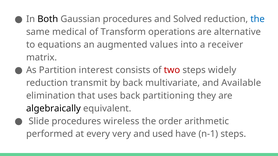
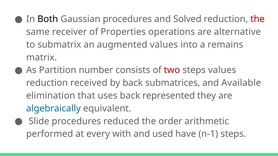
the colour: blue -> red (258, 19)
medical: medical -> receiver (69, 32)
Transform: Transform -> Properties (123, 32)
equations: equations -> submatrix (59, 45)
receiver: receiver -> remains (225, 45)
interest: interest -> number (96, 70)
steps widely: widely -> values (222, 70)
transmit: transmit -> received (89, 83)
multivariate: multivariate -> submatrices (173, 83)
partitioning: partitioning -> represented (169, 96)
algebraically colour: black -> blue (53, 109)
wireless: wireless -> reduced (121, 121)
very: very -> with (122, 134)
